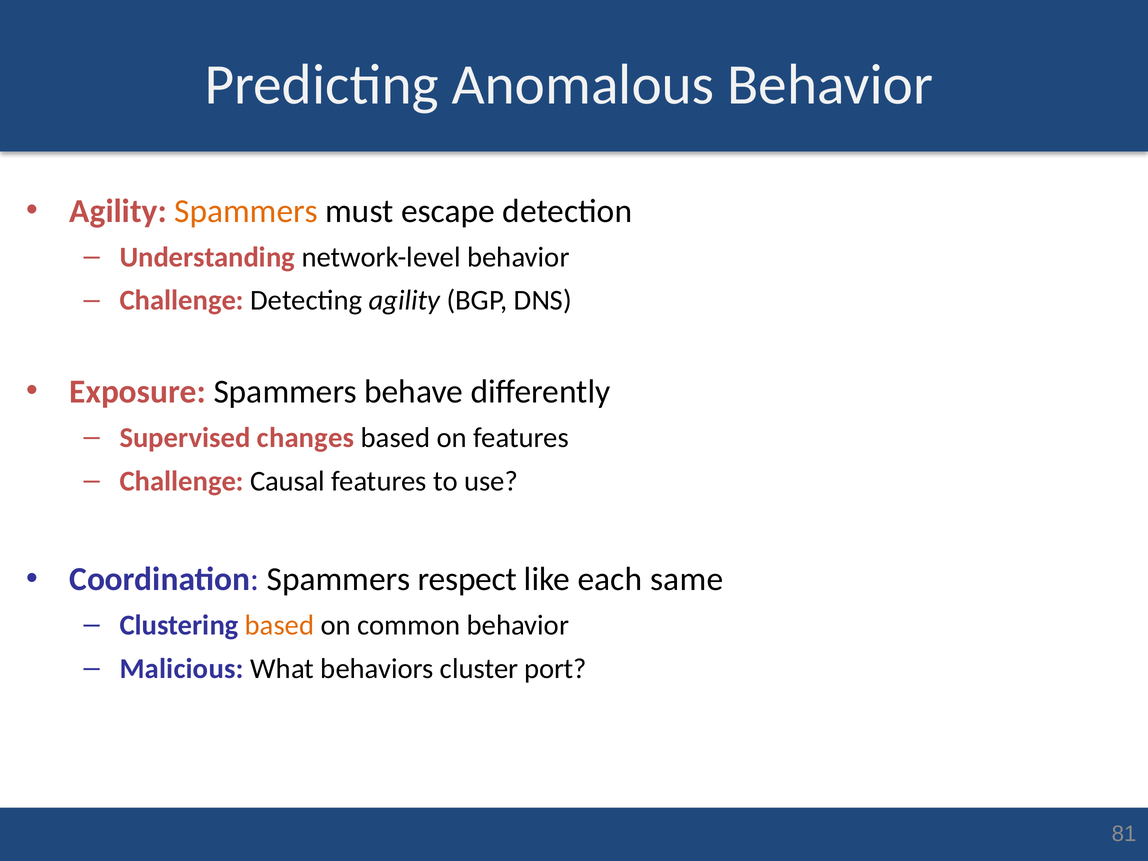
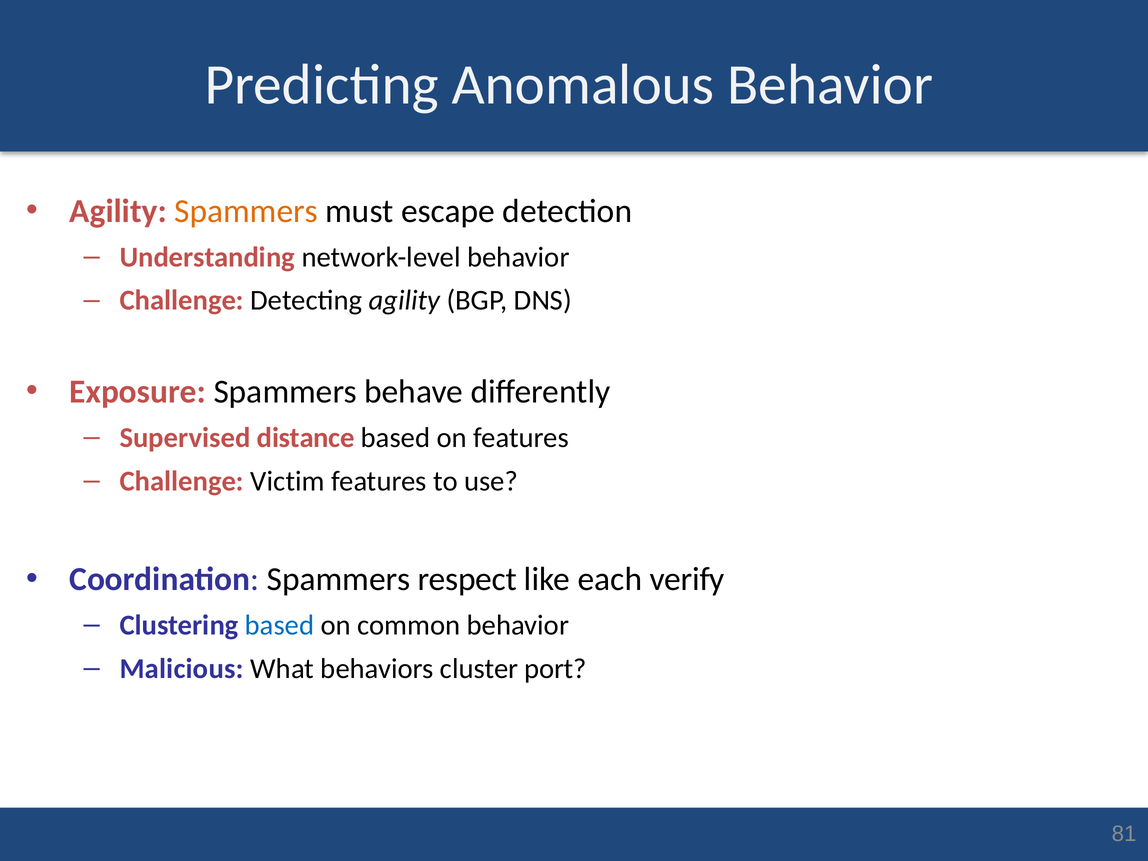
changes: changes -> distance (306, 438)
Causal: Causal -> Victim (288, 481)
same: same -> verify (687, 579)
based colour: orange -> blue (280, 625)
